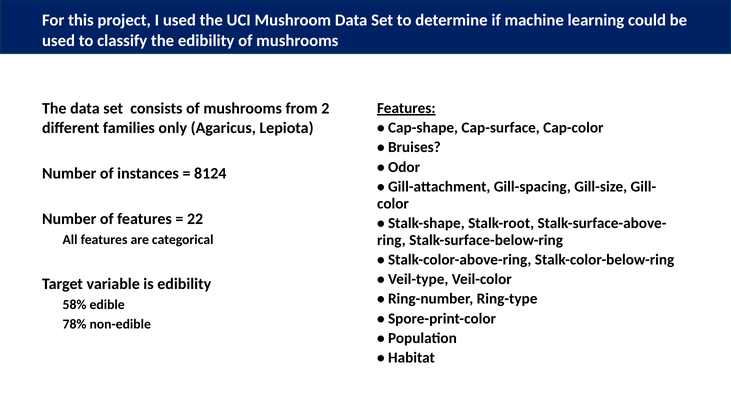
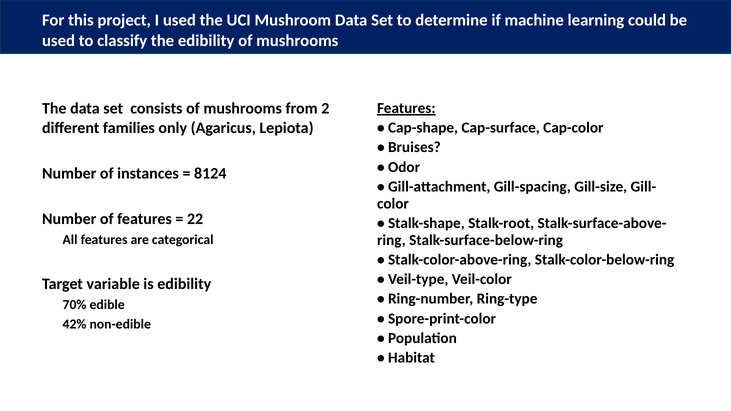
58%: 58% -> 70% (75, 305)
78%: 78% -> 42% (75, 325)
